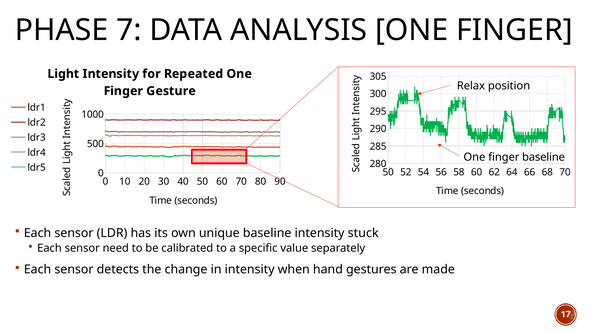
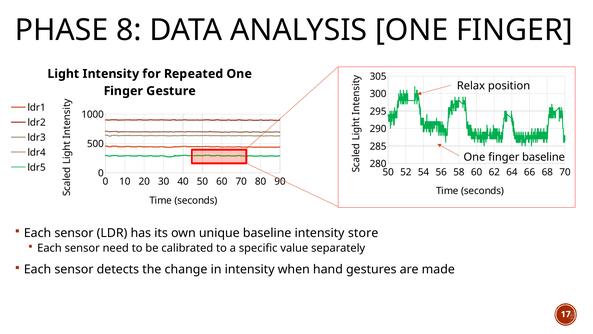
7: 7 -> 8 (129, 30)
stuck: stuck -> store (363, 233)
